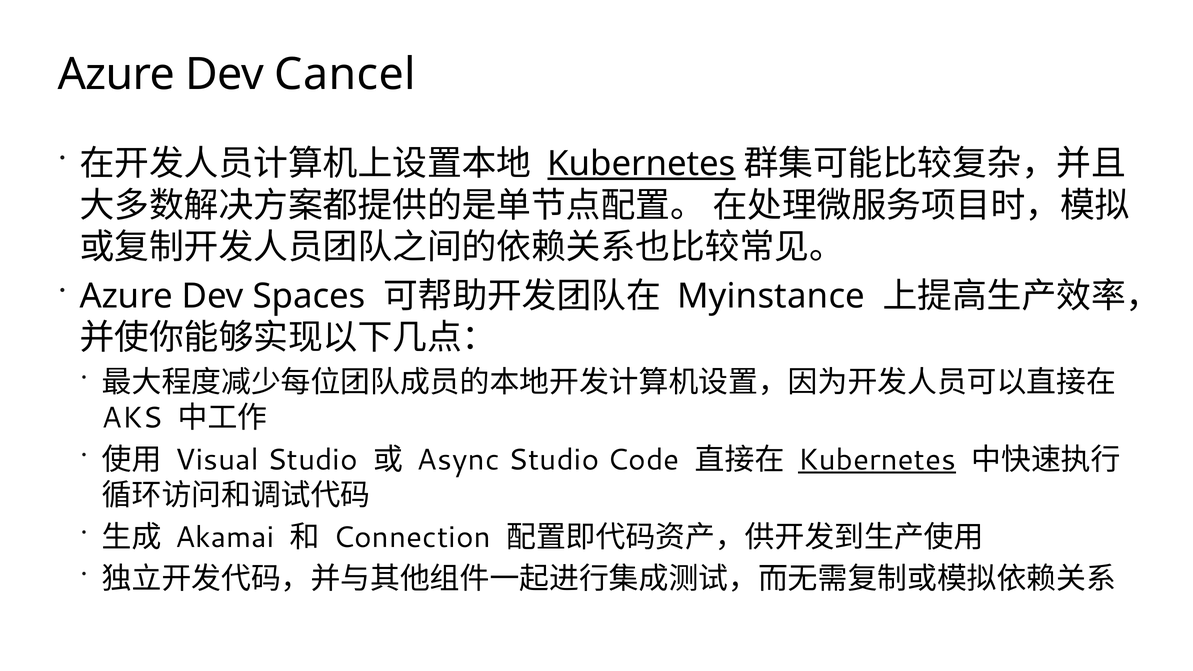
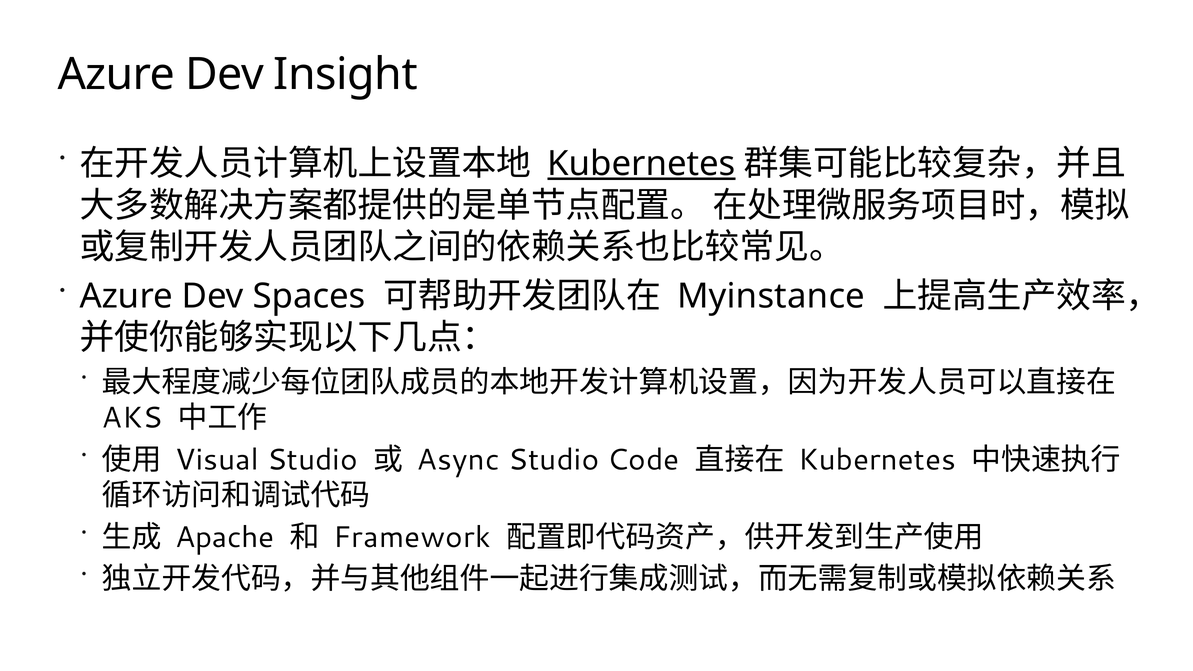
Cancel: Cancel -> Insight (346, 75)
Kubernetes underline: present -> none (877, 460)
Akamai: Akamai -> Apache (225, 537)
Connection: Connection -> Framework (412, 537)
